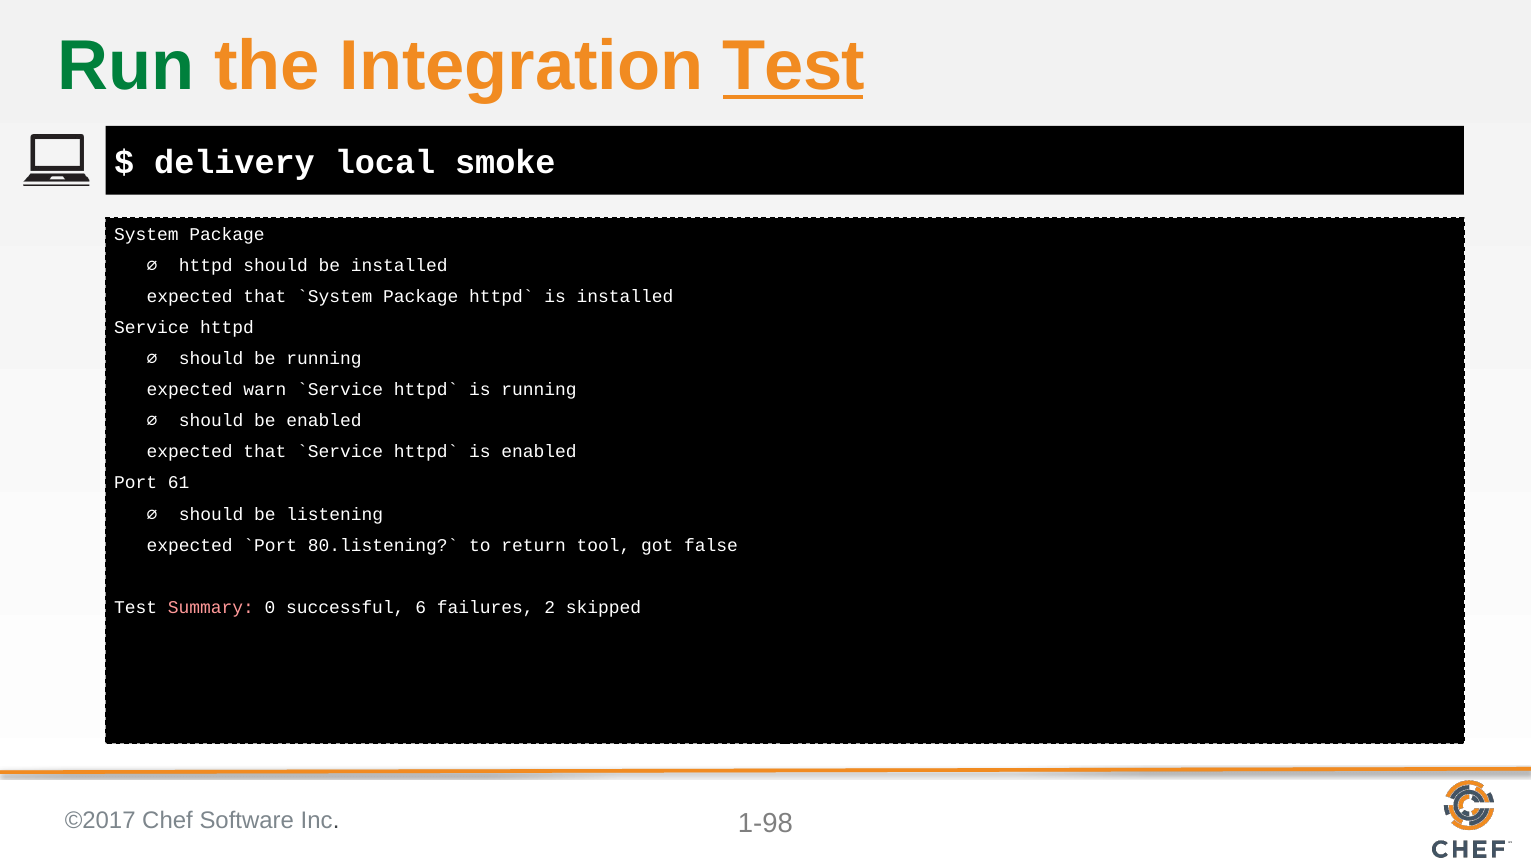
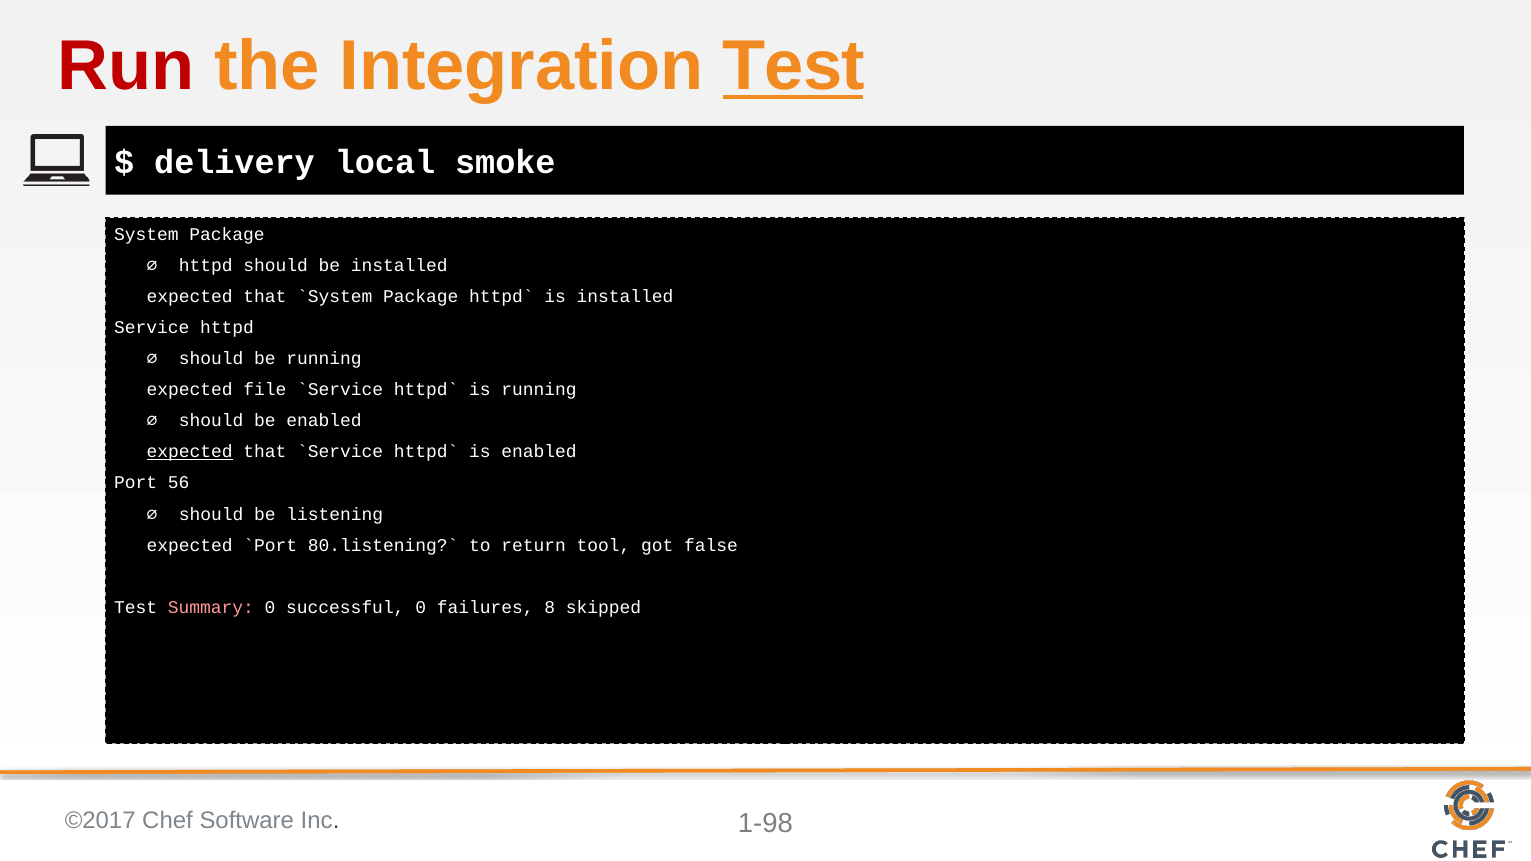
Run colour: green -> red (126, 66)
warn: warn -> file (265, 390)
expected underline: none -> present (190, 452)
61: 61 -> 56 (179, 483)
successful 6: 6 -> 0 (421, 608)
2: 2 -> 8 (550, 608)
